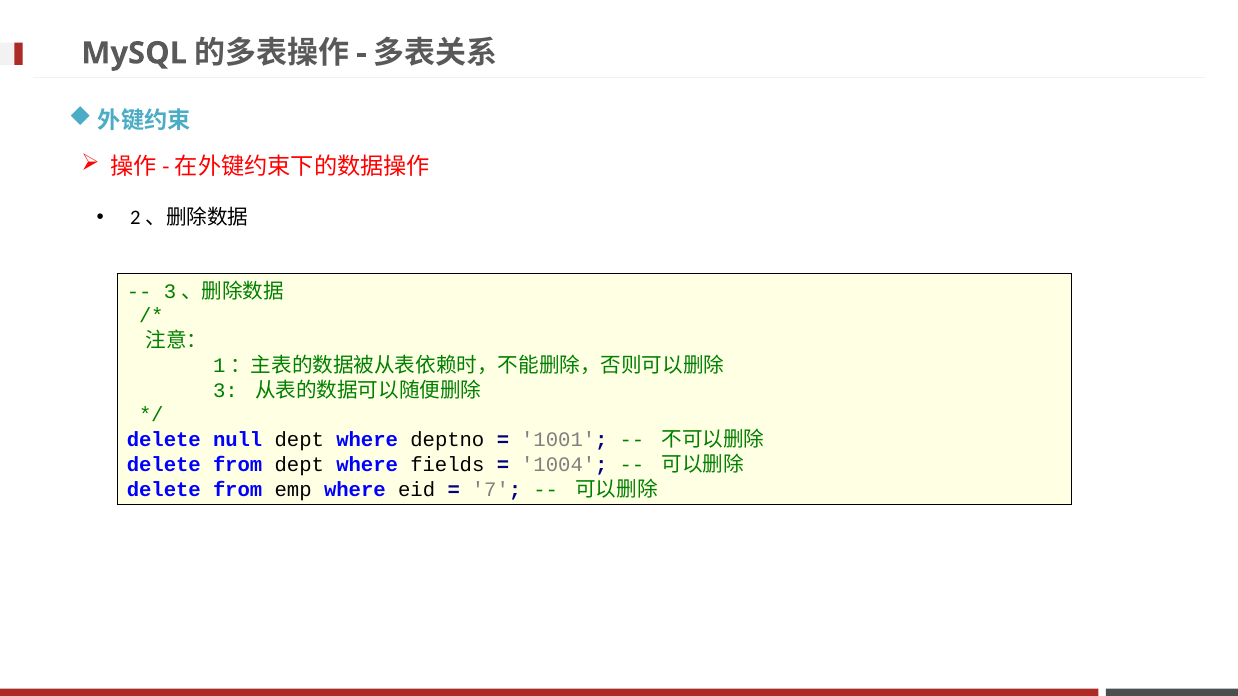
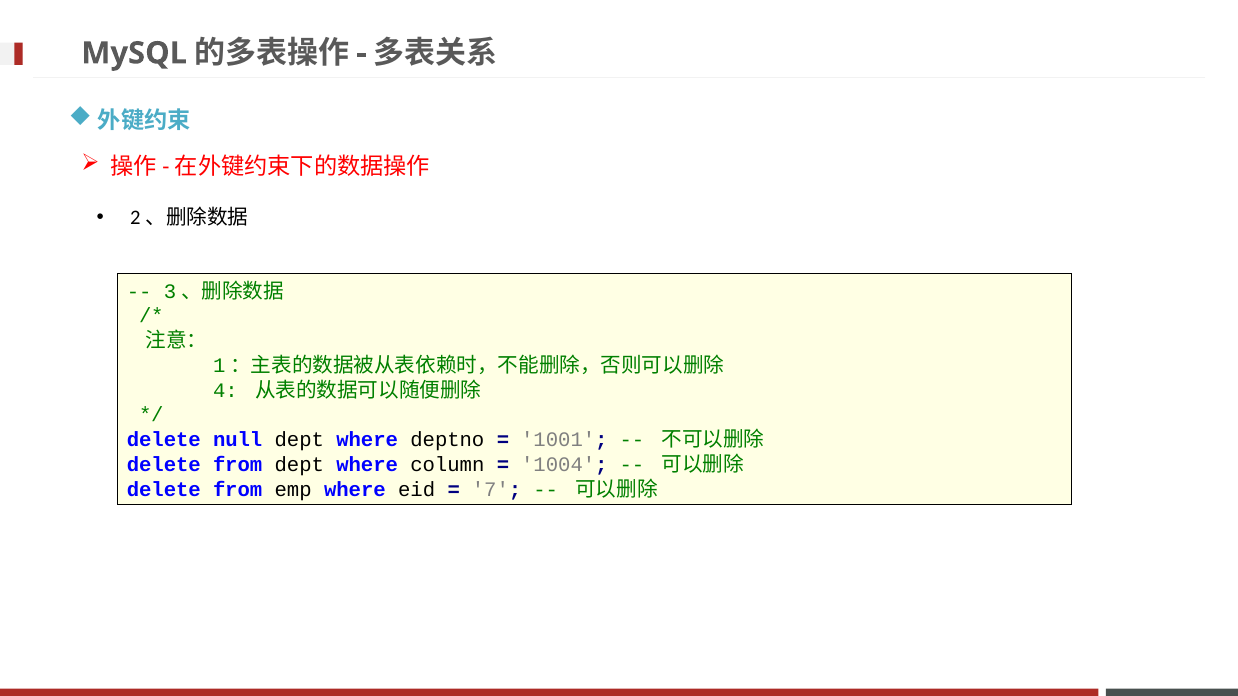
3: 3 -> 4 (225, 391)
fields: fields -> column (447, 465)
